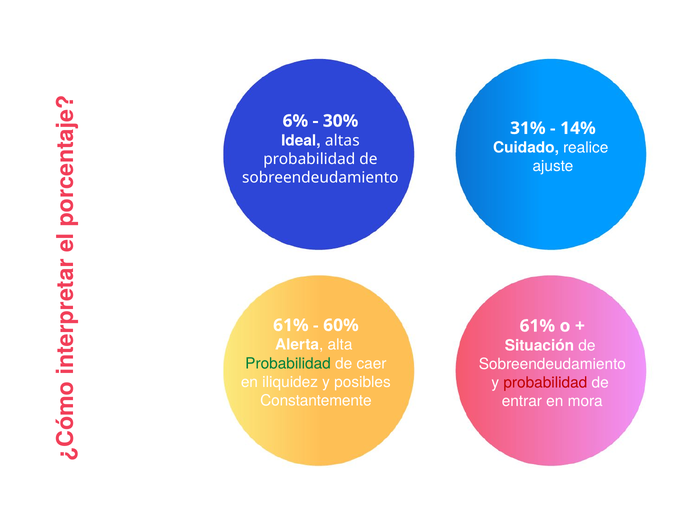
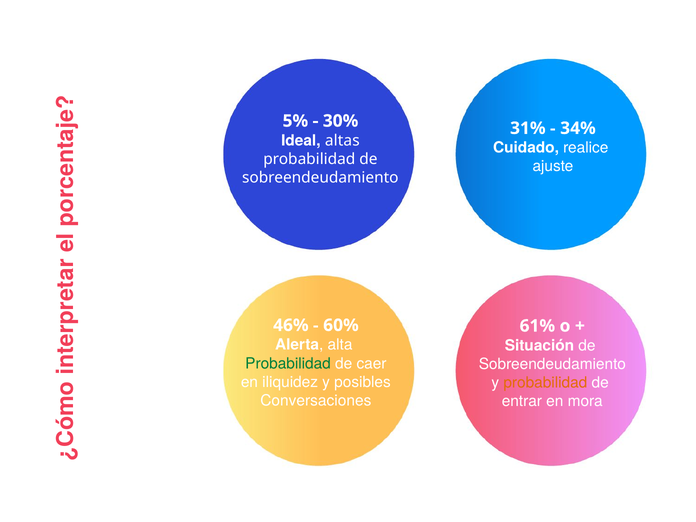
6%: 6% -> 5% (295, 121)
14%: 14% -> 34% (578, 128)
61%: 61% -> 46% (291, 325)
probabilidad colour: red -> orange (545, 383)
Constantemente: Constantemente -> Conversaciones (316, 401)
